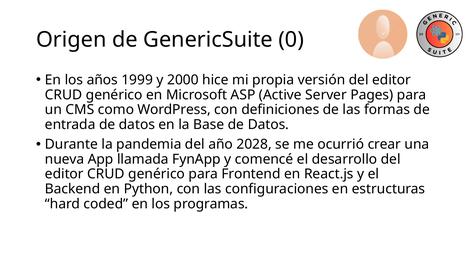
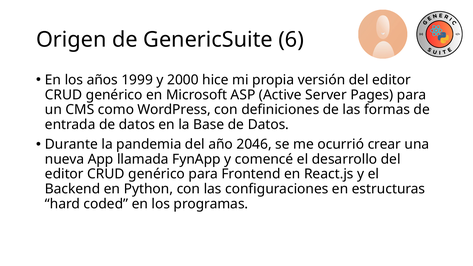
0: 0 -> 6 (291, 40)
2028: 2028 -> 2046 (254, 144)
